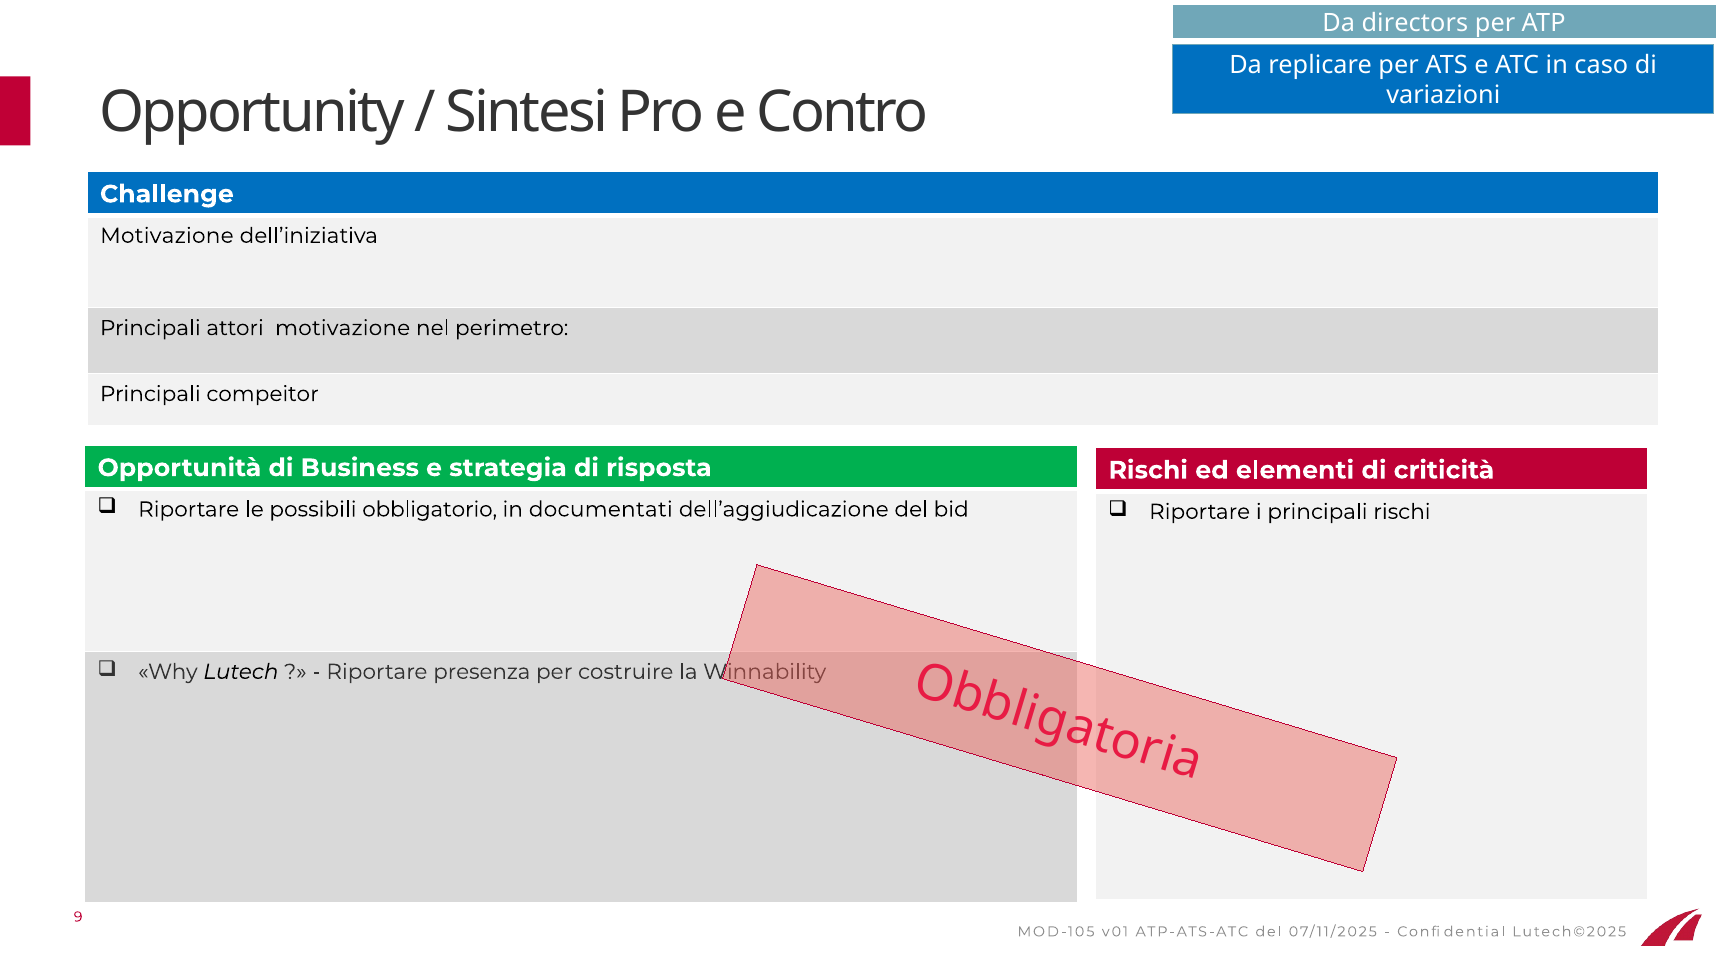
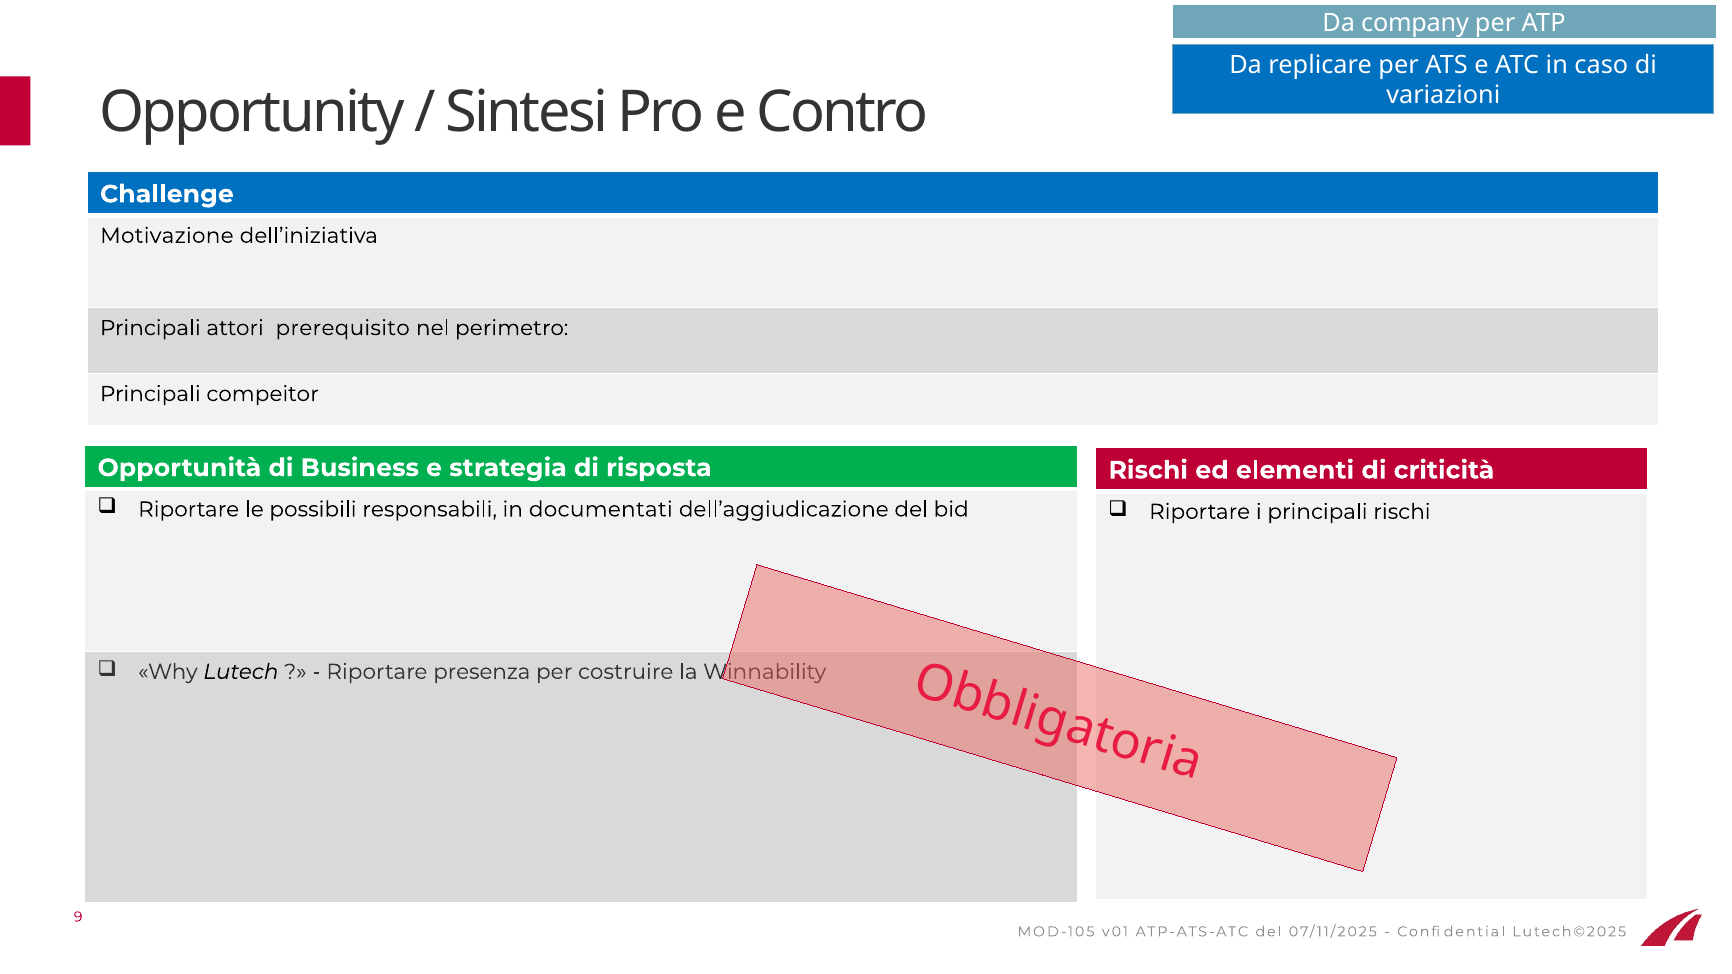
directors: directors -> company (1415, 23)
attori motivazione: motivazione -> prerequisito (343, 328)
obbligatorio: obbligatorio -> responsabili (430, 509)
